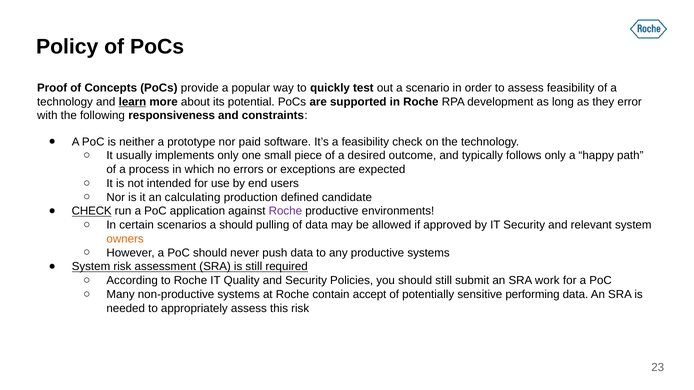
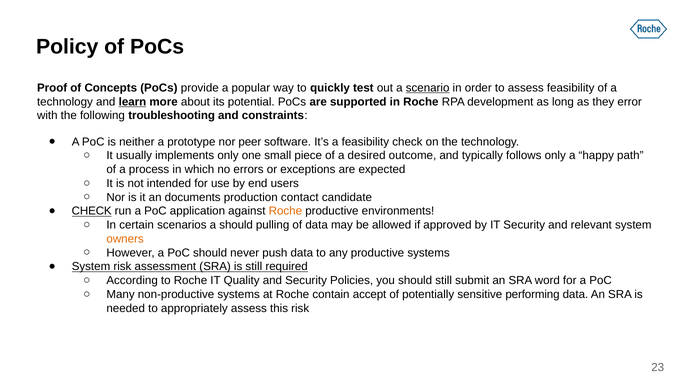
scenario underline: none -> present (428, 88)
responsiveness: responsiveness -> troubleshooting (172, 116)
paid: paid -> peer (250, 142)
calculating: calculating -> documents (193, 197)
defined: defined -> contact (300, 197)
Roche colour: purple -> orange (285, 211)
work: work -> word (547, 281)
